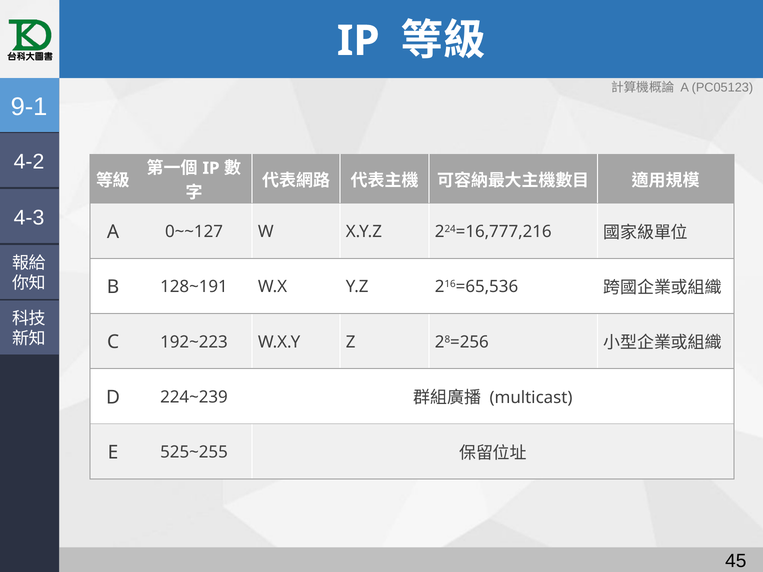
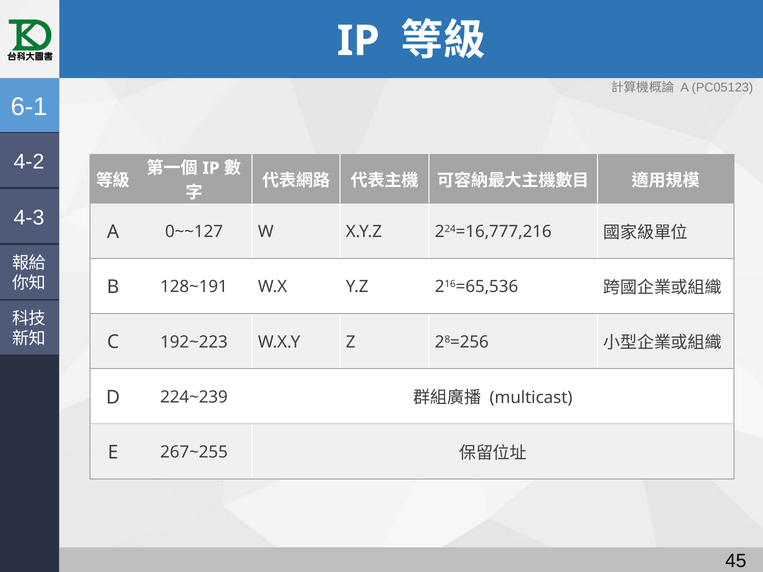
9-1: 9-1 -> 6-1 (29, 107)
525~255: 525~255 -> 267~255 (194, 452)
